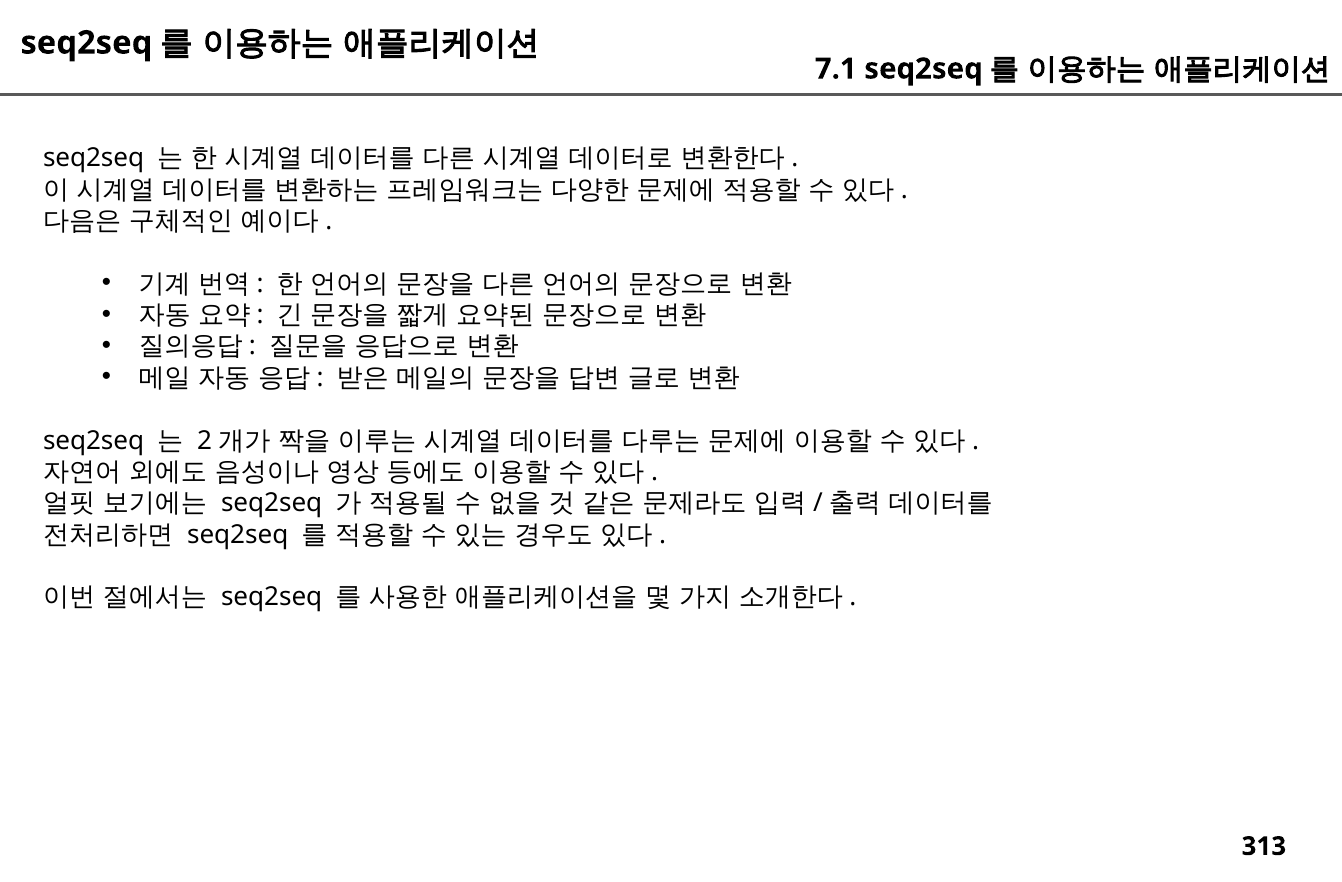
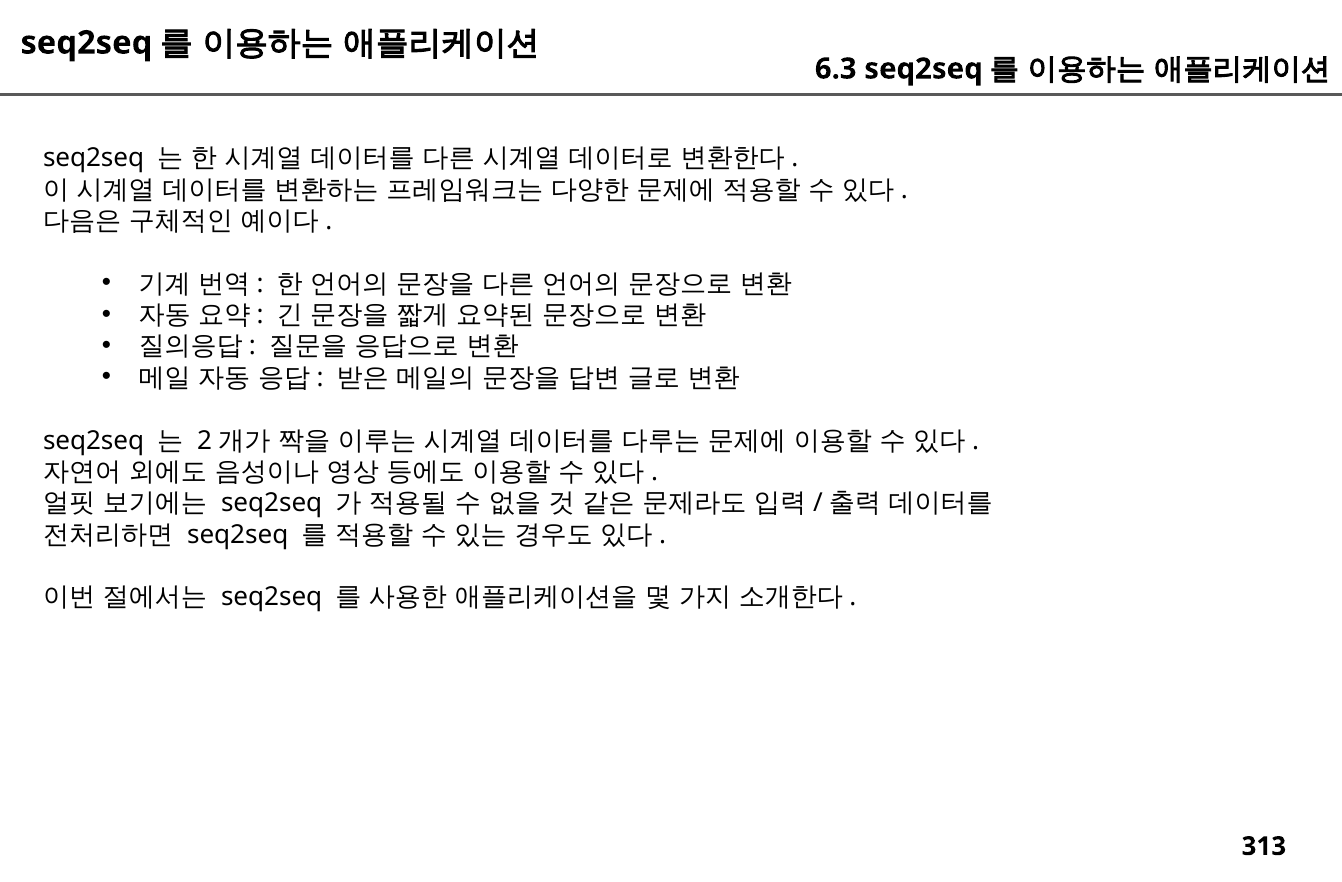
7.1: 7.1 -> 6.3 (836, 69)
